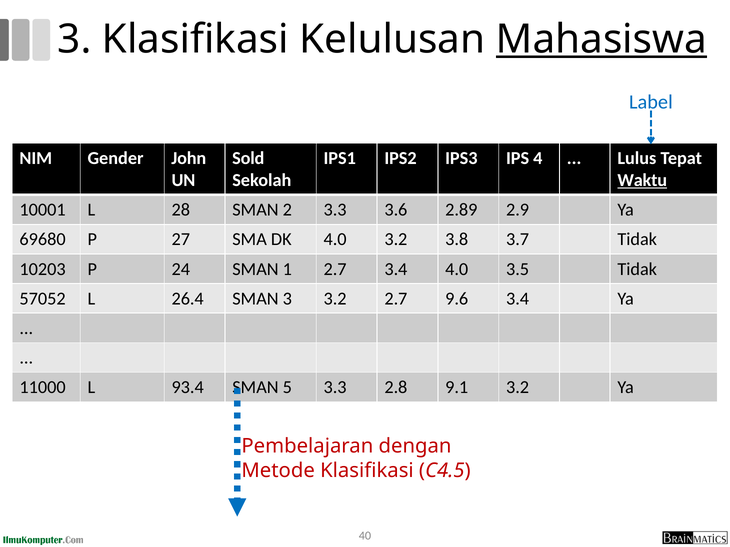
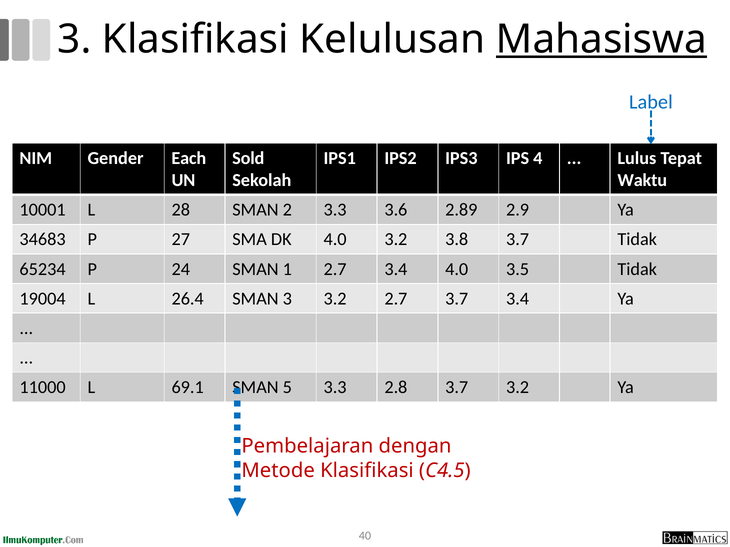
John: John -> Each (189, 158)
Waktu underline: present -> none (642, 180)
69680: 69680 -> 34683 (43, 240)
10203: 10203 -> 65234 (43, 269)
57052: 57052 -> 19004 (43, 299)
2.7 9.6: 9.6 -> 3.7 (457, 299)
93.4: 93.4 -> 69.1 (188, 388)
2.8 9.1: 9.1 -> 3.7 (457, 388)
